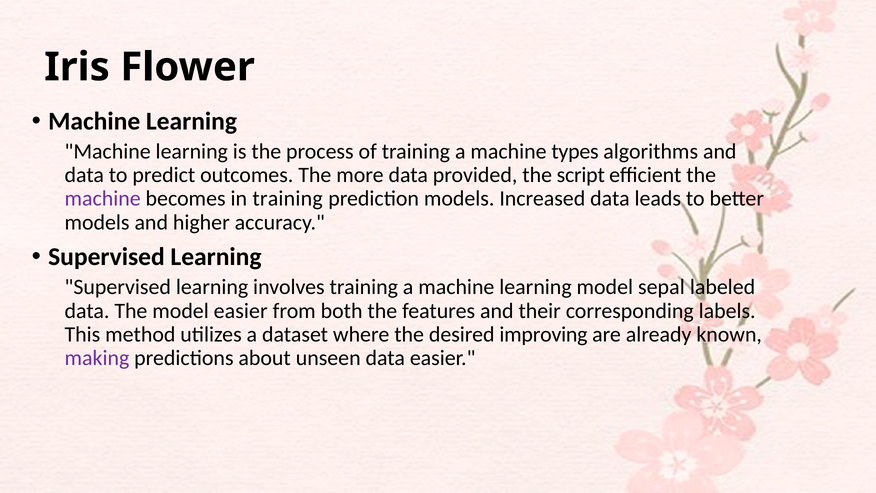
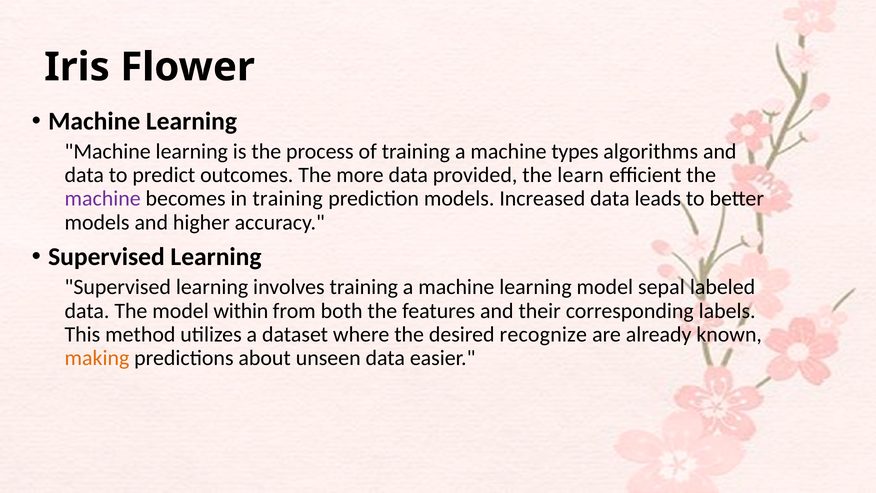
script: script -> learn (581, 175)
model easier: easier -> within (241, 311)
improving: improving -> recognize (543, 334)
making colour: purple -> orange (97, 358)
